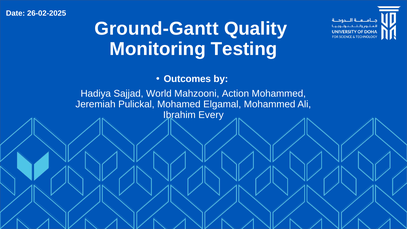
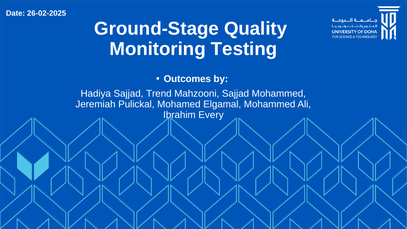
Ground-Gantt: Ground-Gantt -> Ground-Stage (157, 29)
World: World -> Trend (159, 94)
Mahzooni Action: Action -> Sajjad (236, 94)
